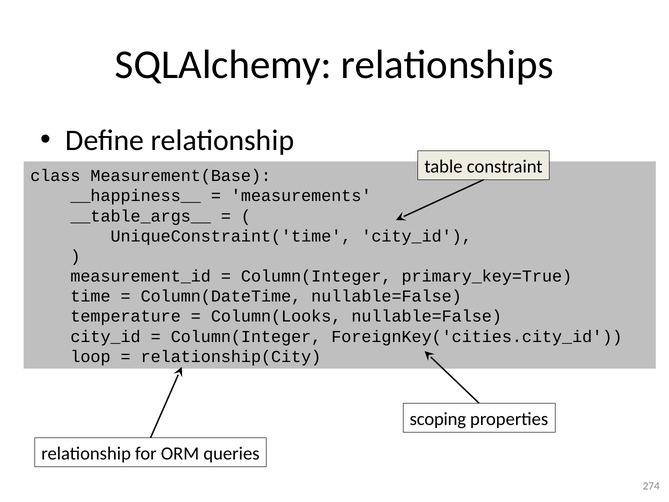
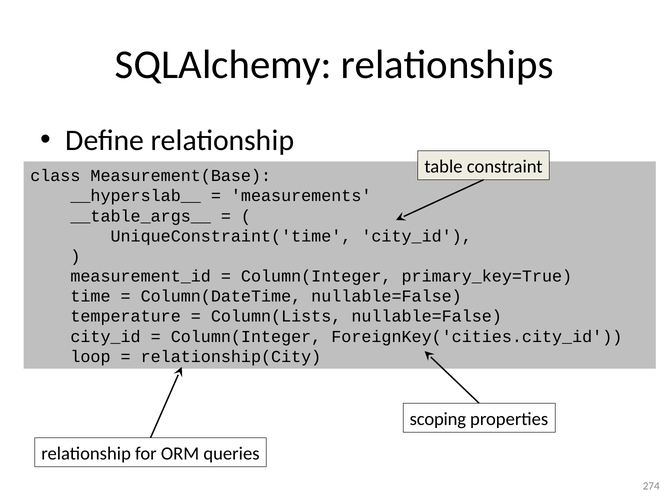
__happiness__: __happiness__ -> __hyperslab__ (136, 196)
Column(Looks: Column(Looks -> Column(Lists (276, 316)
